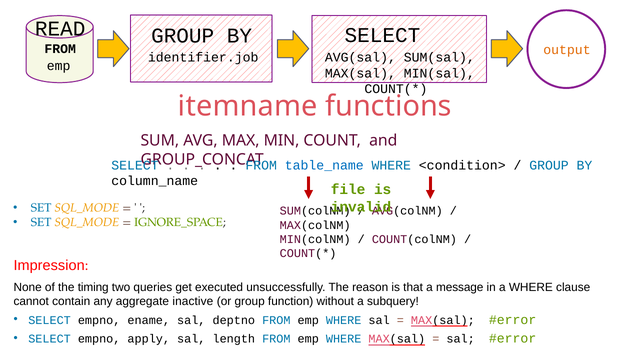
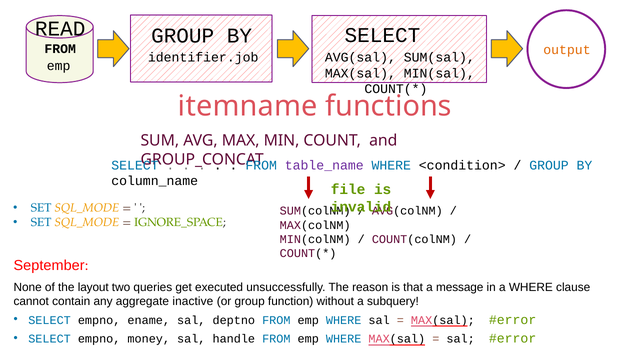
table_name colour: blue -> purple (324, 165)
Impression: Impression -> September (49, 265)
timing: timing -> layout (93, 287)
apply: apply -> money (149, 338)
length: length -> handle (234, 338)
